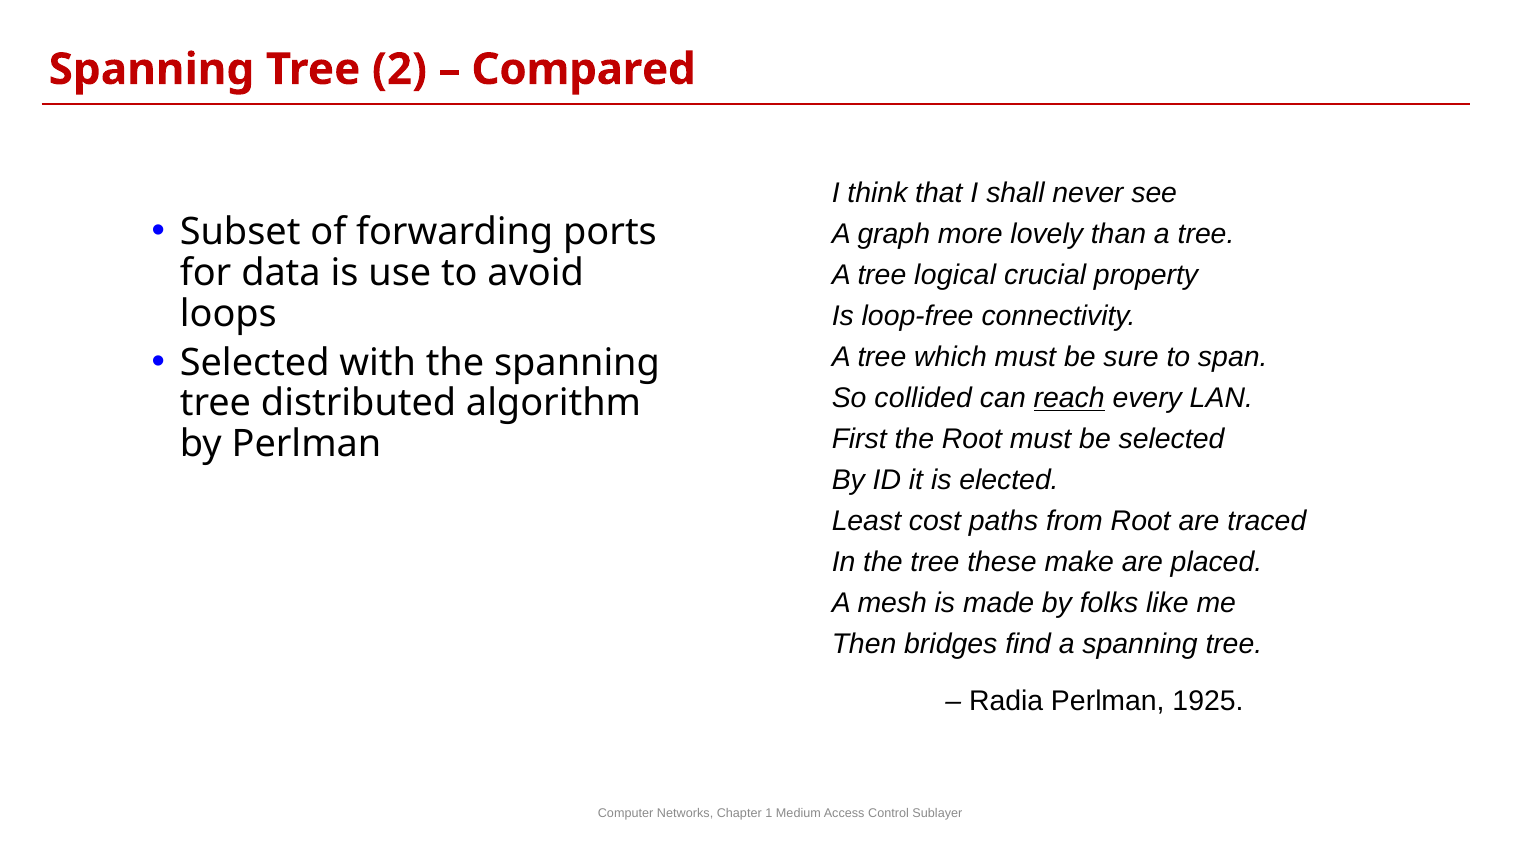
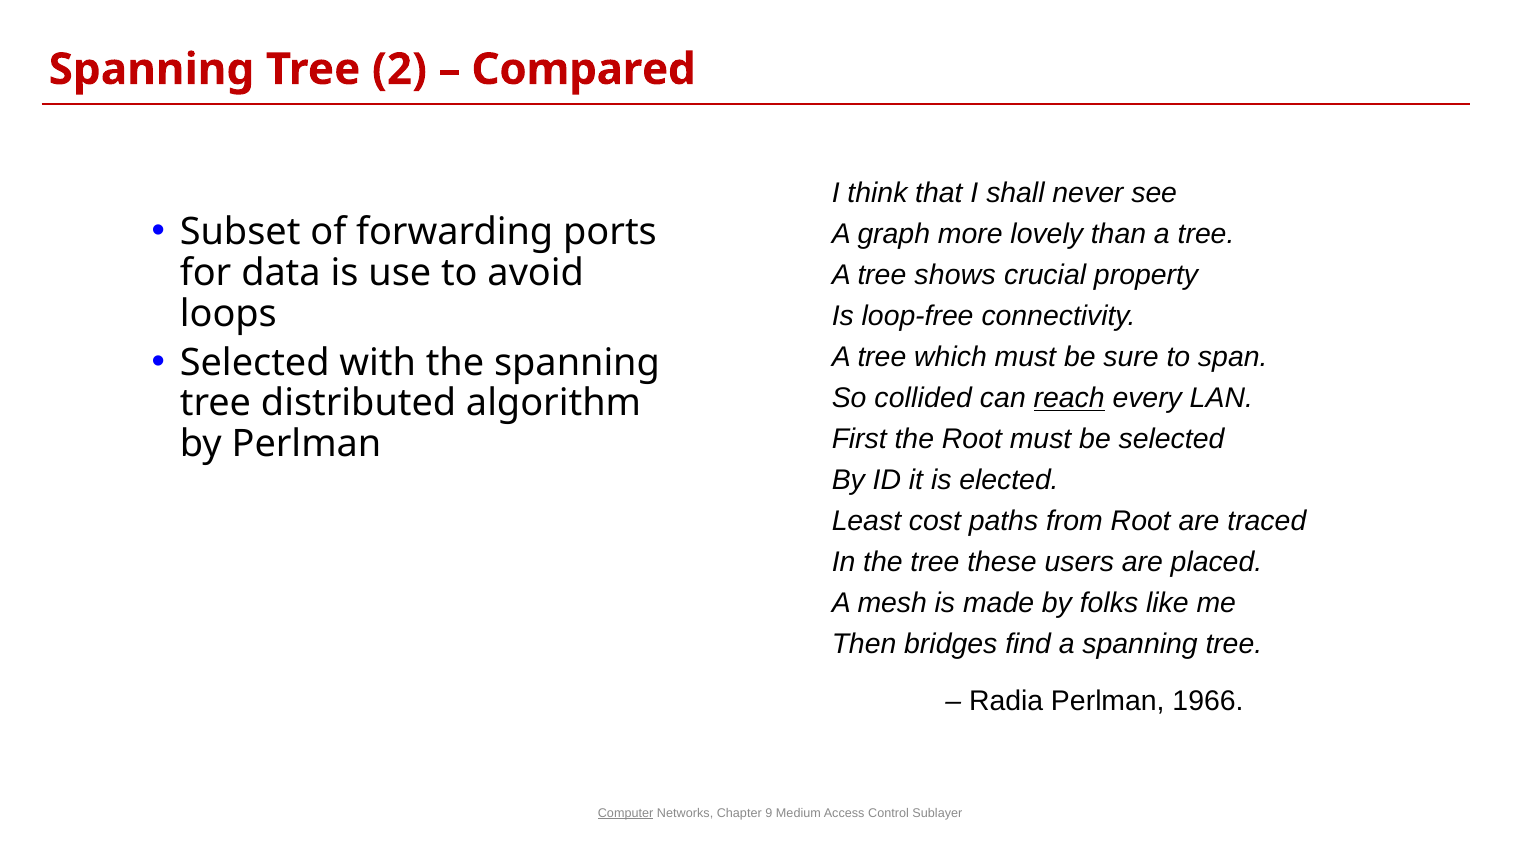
logical: logical -> shows (955, 275)
make: make -> users (1079, 562)
1925: 1925 -> 1966 (1208, 701)
Computer underline: none -> present (626, 813)
1: 1 -> 9 (769, 813)
